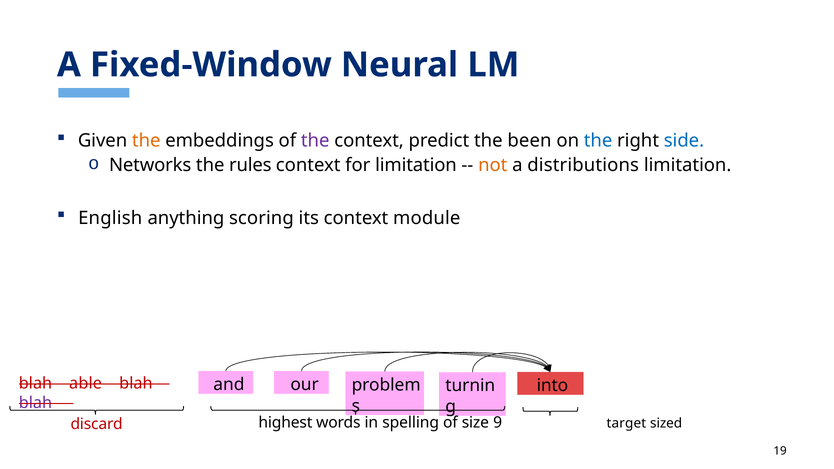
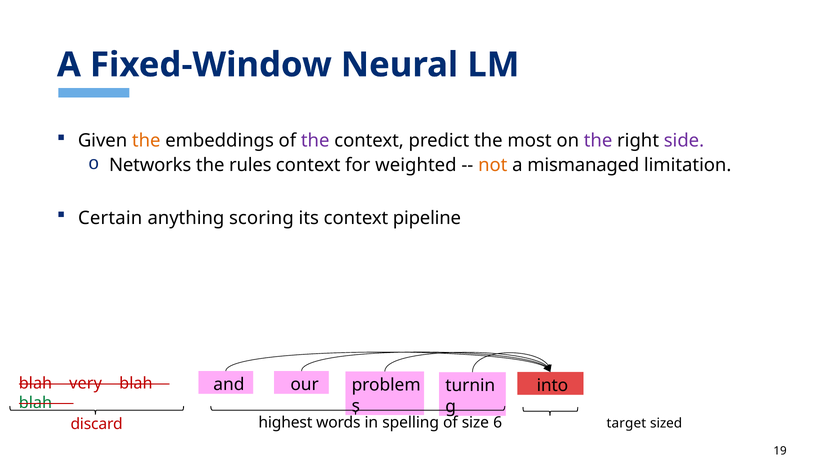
been: been -> most (530, 141)
the colour: blue -> purple (598, 141)
side colour: blue -> purple (684, 141)
for limitation: limitation -> weighted (416, 165)
distributions: distributions -> mismanaged (583, 165)
English: English -> Certain (110, 218)
module: module -> pipeline (427, 218)
able: able -> very (86, 384)
blah colour: purple -> green (35, 403)
9: 9 -> 6 (498, 423)
